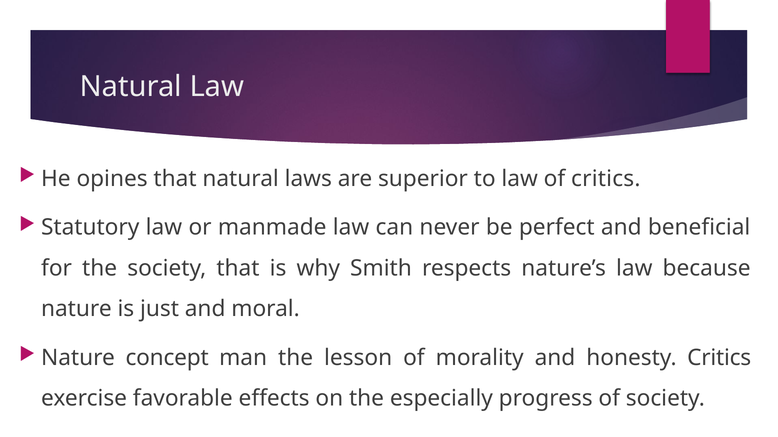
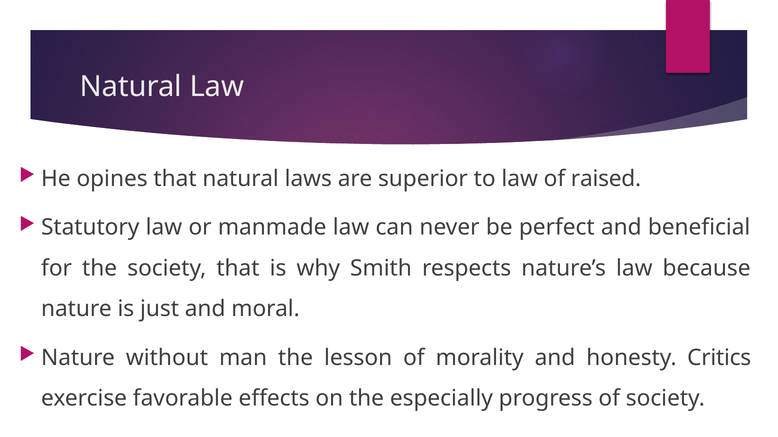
of critics: critics -> raised (606, 179)
concept: concept -> without (167, 358)
